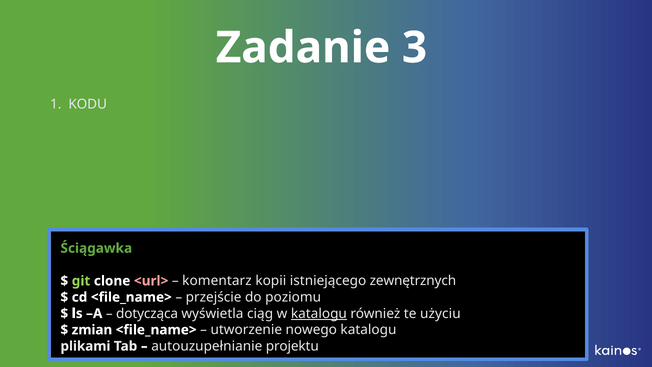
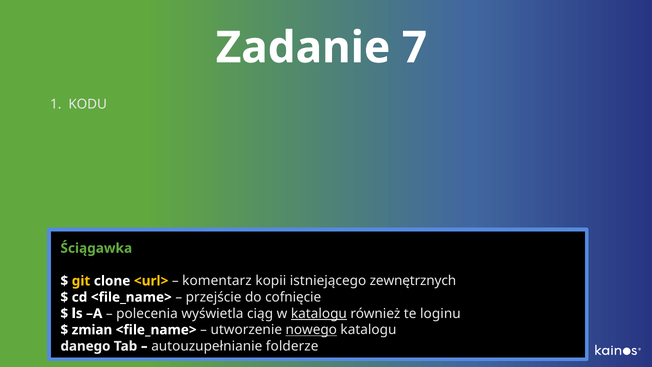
3: 3 -> 7 (415, 48)
git colour: light green -> yellow (81, 281)
<url> colour: pink -> yellow (151, 281)
poziomu: poziomu -> cofnięcie (293, 297)
dotycząca: dotycząca -> polecenia (147, 313)
użyciu: użyciu -> loginu (440, 313)
nowego underline: none -> present (311, 330)
plikami: plikami -> danego (85, 346)
projektu: projektu -> folderze (292, 346)
